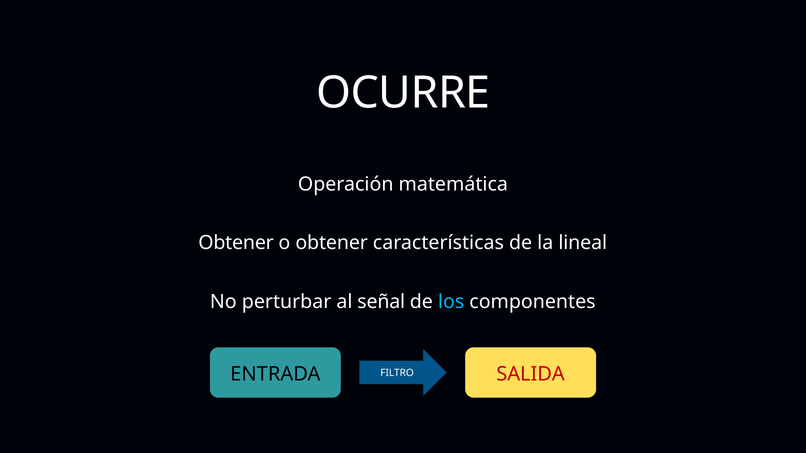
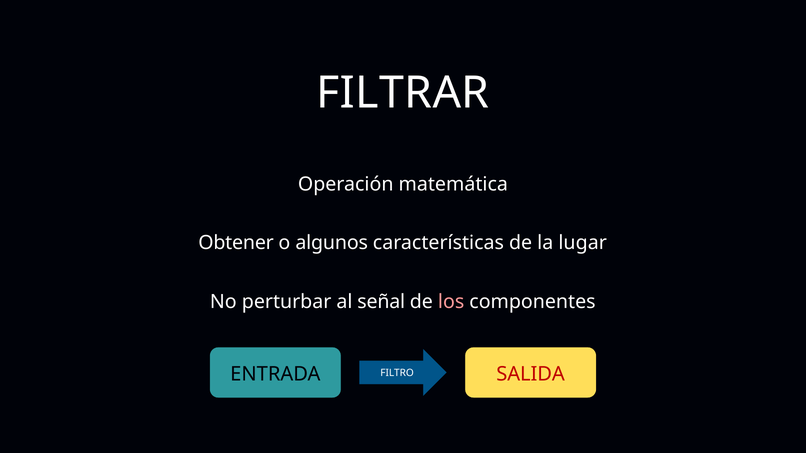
OCURRE: OCURRE -> FILTRAR (403, 93)
o obtener: obtener -> algunos (332, 243)
lineal: lineal -> lugar (583, 243)
los colour: light blue -> pink (451, 302)
